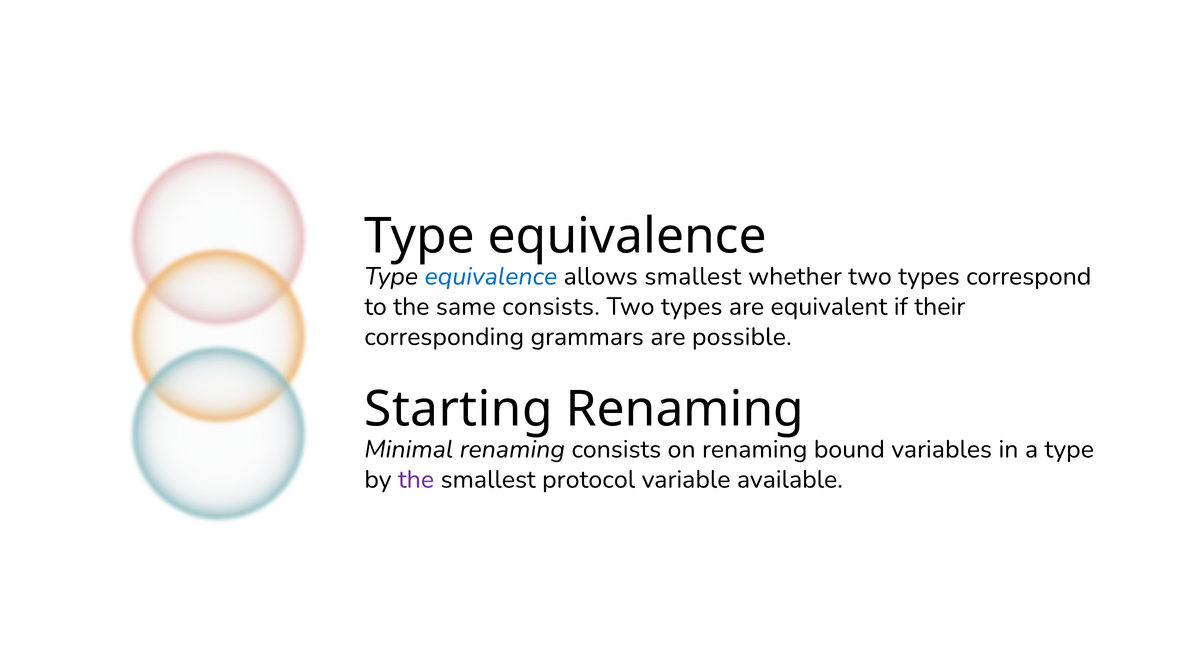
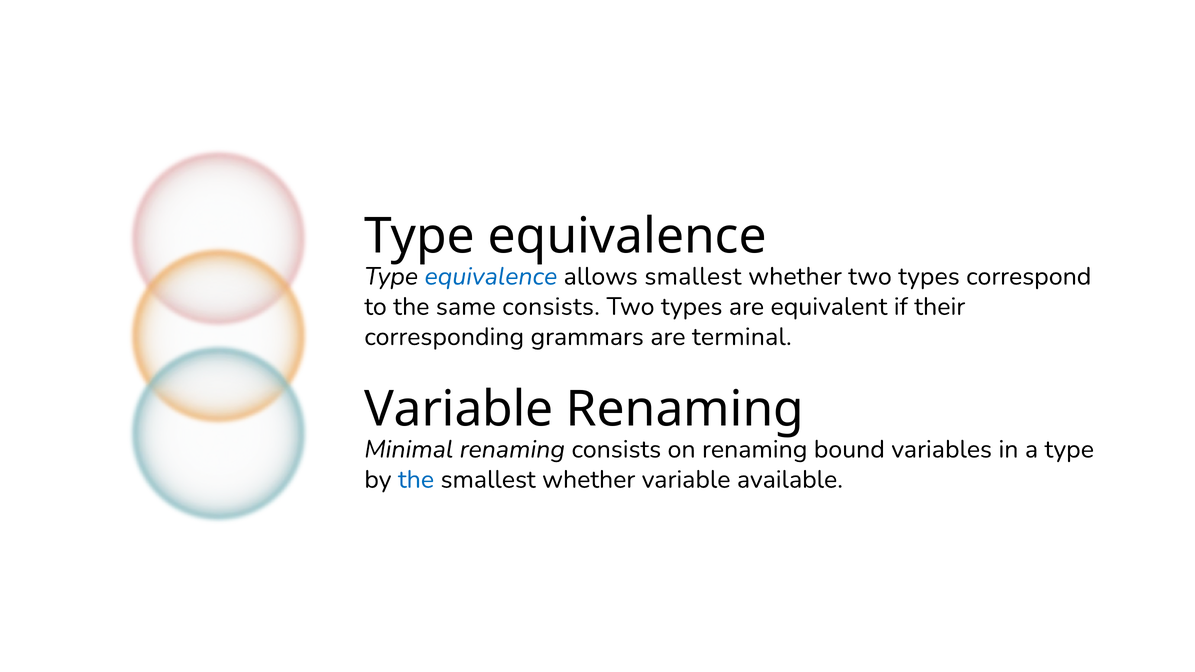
possible: possible -> terminal (742, 337)
Starting: Starting -> Variable (459, 409)
the colour: purple -> blue (416, 480)
protocol: protocol -> whether (589, 480)
